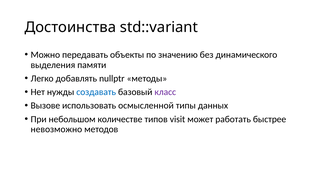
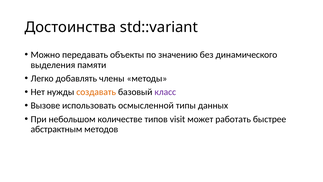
nullptr: nullptr -> члены (112, 78)
создавать colour: blue -> orange (96, 92)
невозможно: невозможно -> абстрактным (56, 129)
